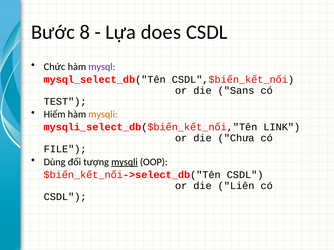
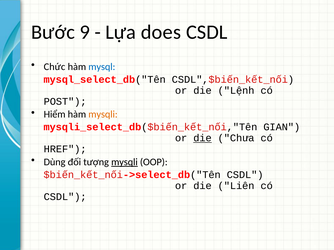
8: 8 -> 9 (85, 32)
mysql colour: purple -> blue (102, 67)
Sans: Sans -> Lệnh (236, 91)
TEST: TEST -> POST (65, 102)
LINK: LINK -> GIAN (282, 127)
die underline: none -> present (202, 138)
FILE: FILE -> HREF (65, 149)
